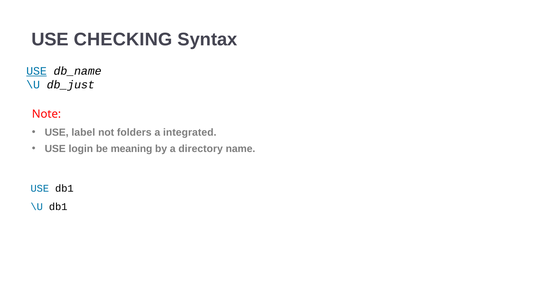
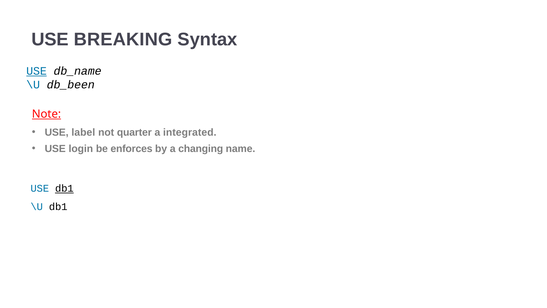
CHECKING: CHECKING -> BREAKING (123, 40)
db_just: db_just -> db_been (71, 85)
Note underline: none -> present (46, 114)
folders: folders -> quarter (134, 132)
meaning: meaning -> enforces (132, 149)
directory: directory -> changing (201, 149)
db1 underline: none -> present (64, 188)
